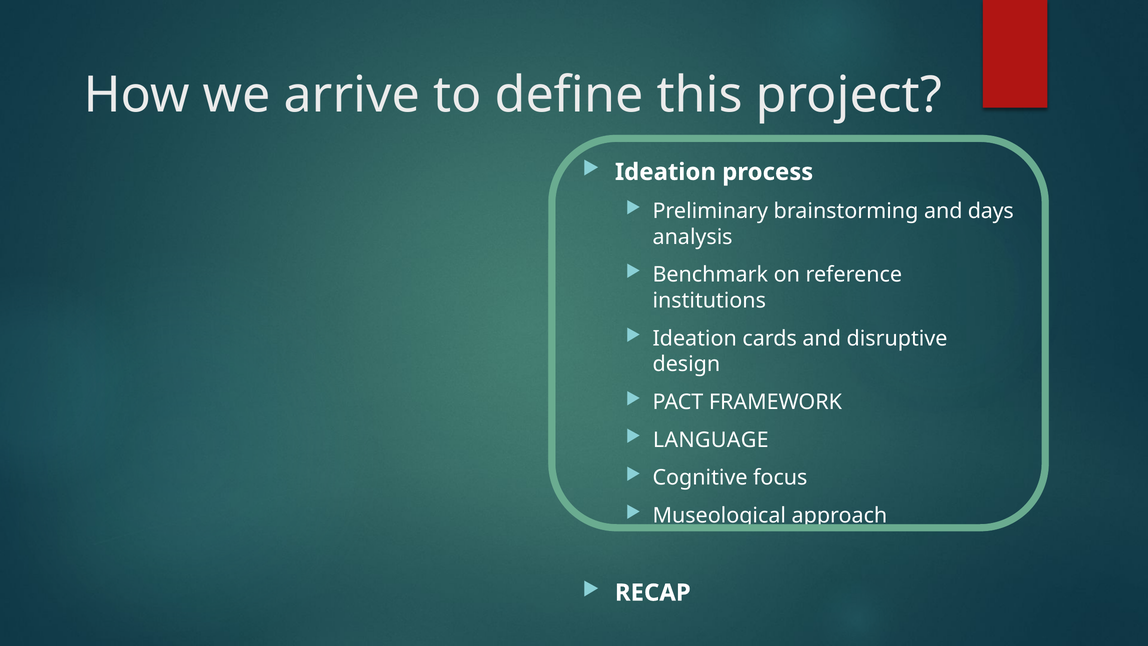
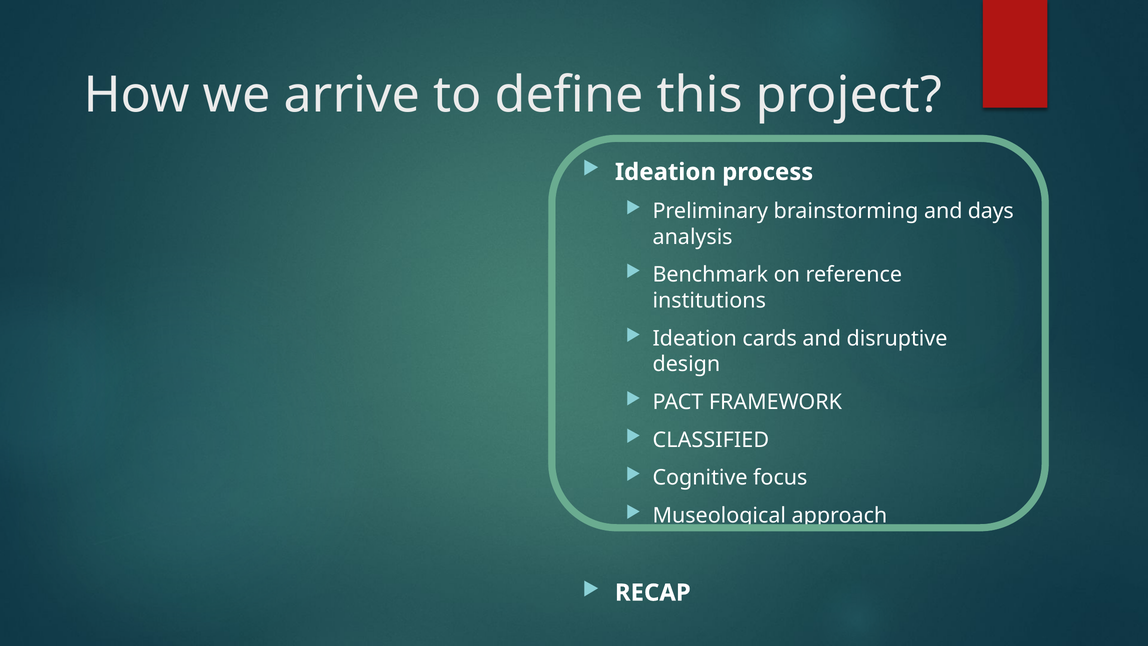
LANGUAGE: LANGUAGE -> CLASSIFIED (711, 440)
